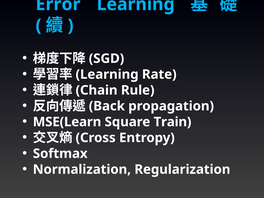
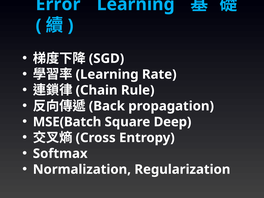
MSE(Learn: MSE(Learn -> MSE(Batch (67, 122)
Train: Train -> Deep (173, 122)
